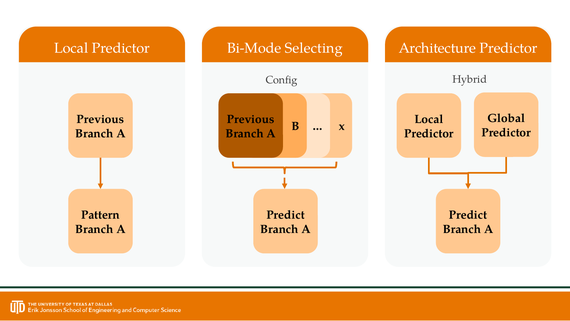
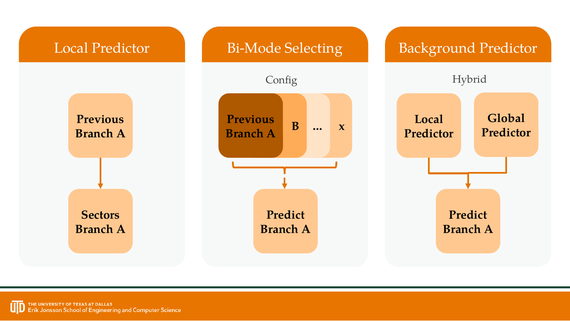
Architecture: Architecture -> Background (437, 48)
Pattern: Pattern -> Sectors (101, 215)
